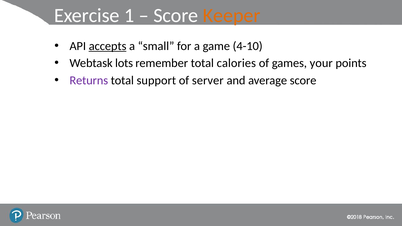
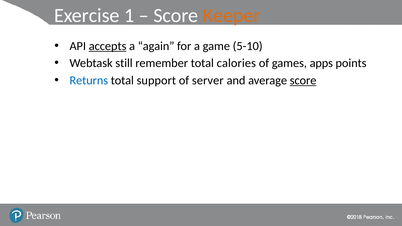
small: small -> again (156, 46)
4-10: 4-10 -> 5-10 (248, 46)
lots: lots -> still (124, 63)
your: your -> apps (321, 63)
Returns colour: purple -> blue (89, 80)
score underline: none -> present (303, 80)
